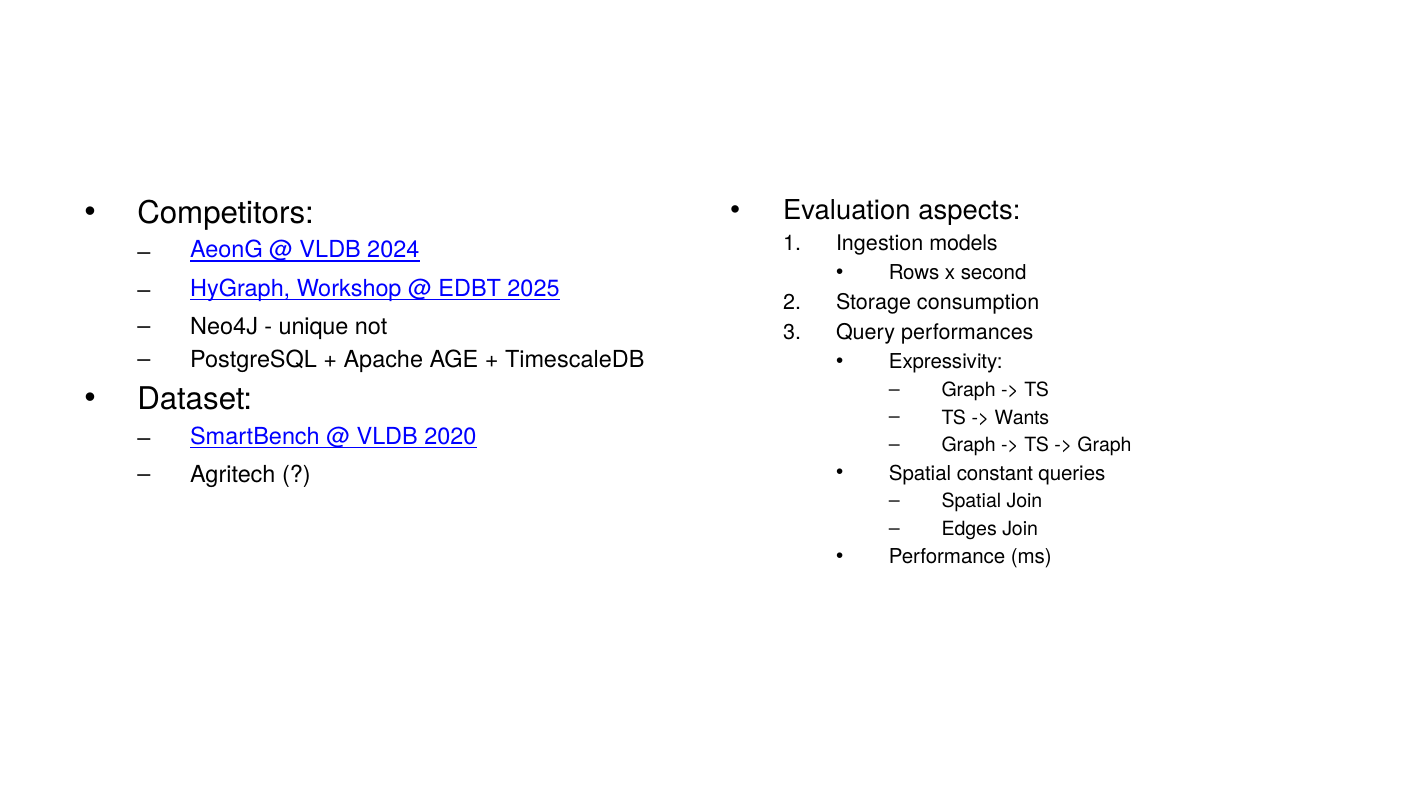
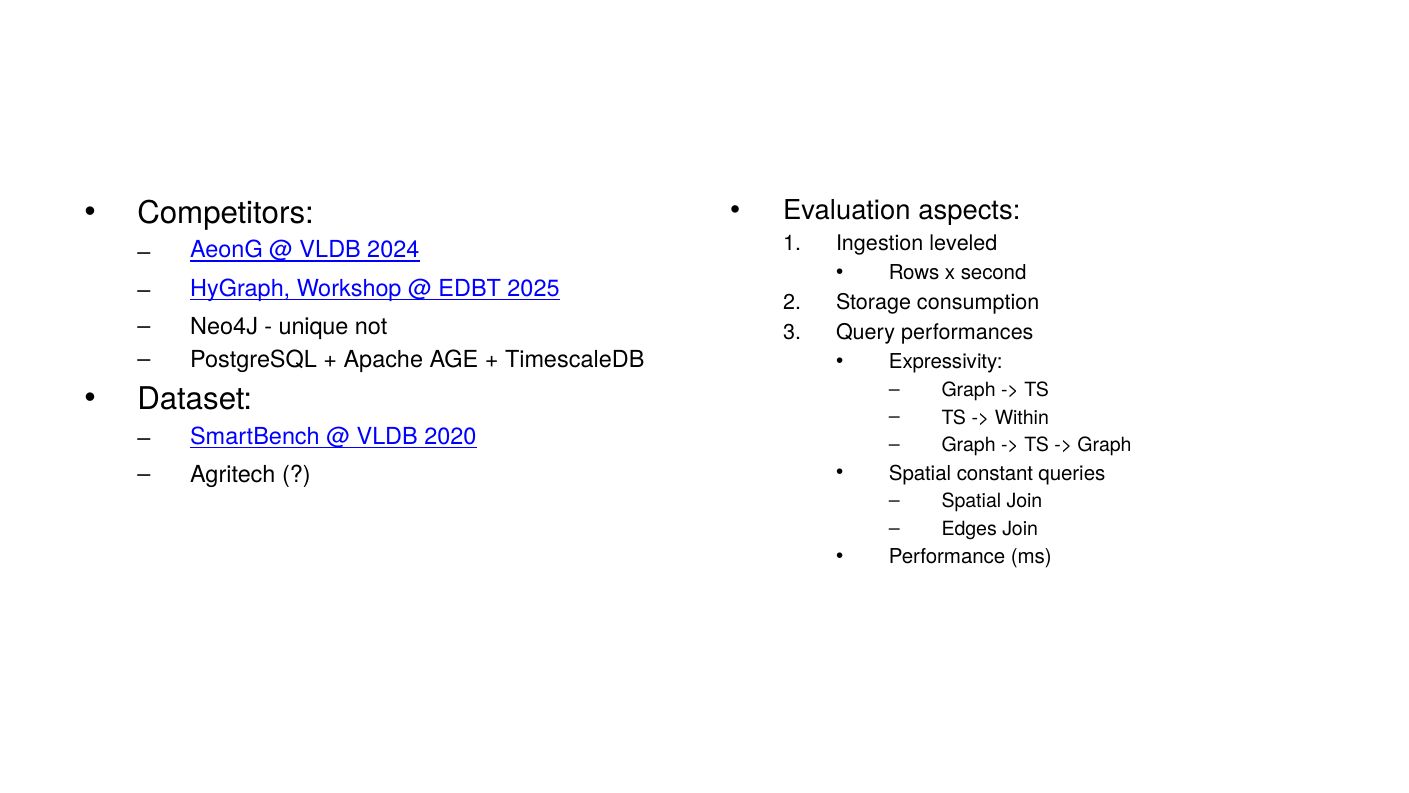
models: models -> leveled (963, 244)
Wants: Wants -> Within (1022, 417)
